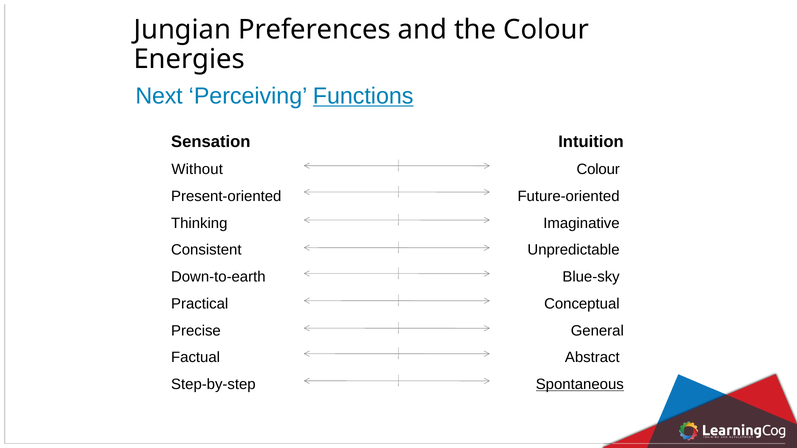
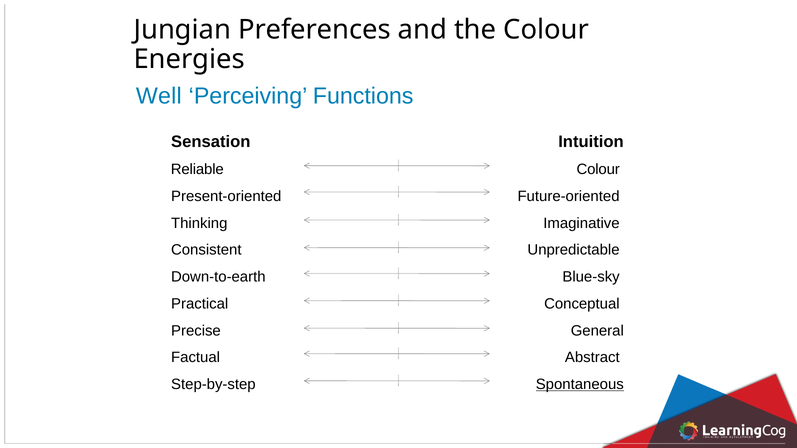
Next: Next -> Well (159, 96)
Functions underline: present -> none (363, 96)
Without: Without -> Reliable (197, 169)
